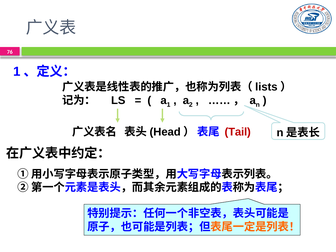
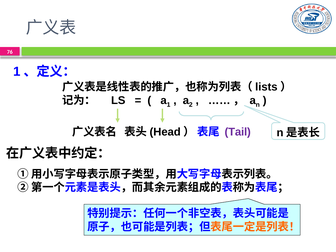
Tail colour: red -> purple (238, 132)
